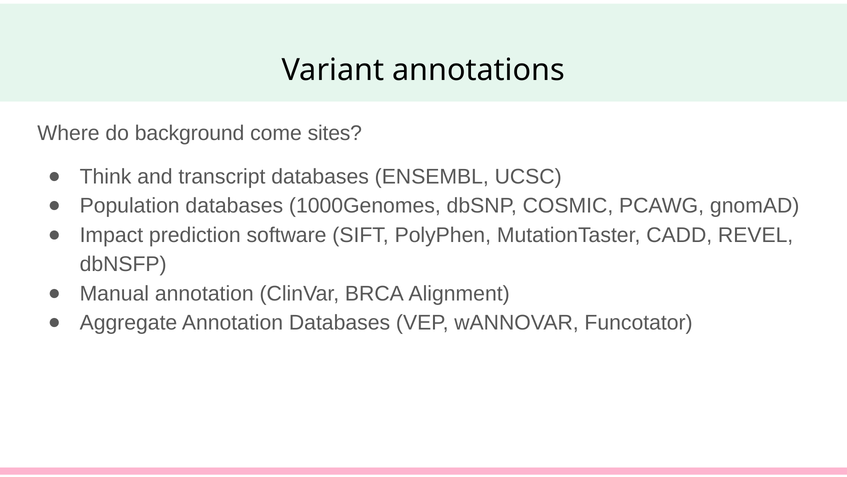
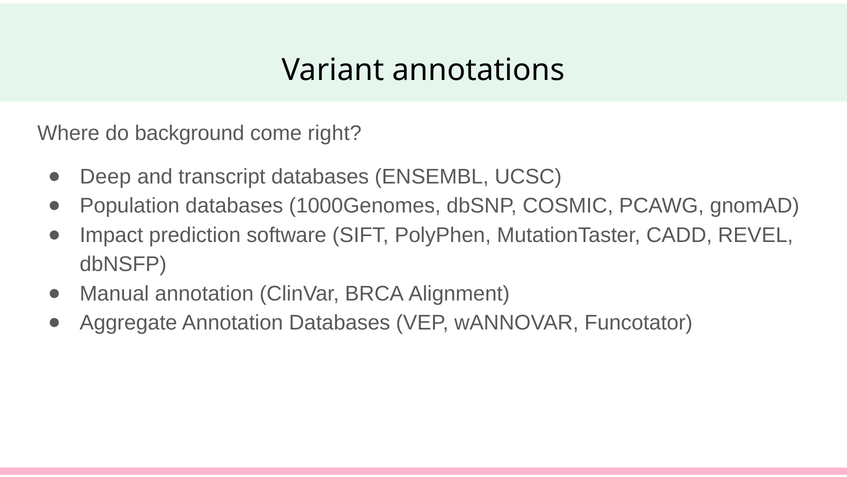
sites: sites -> right (335, 133)
Think: Think -> Deep (105, 177)
